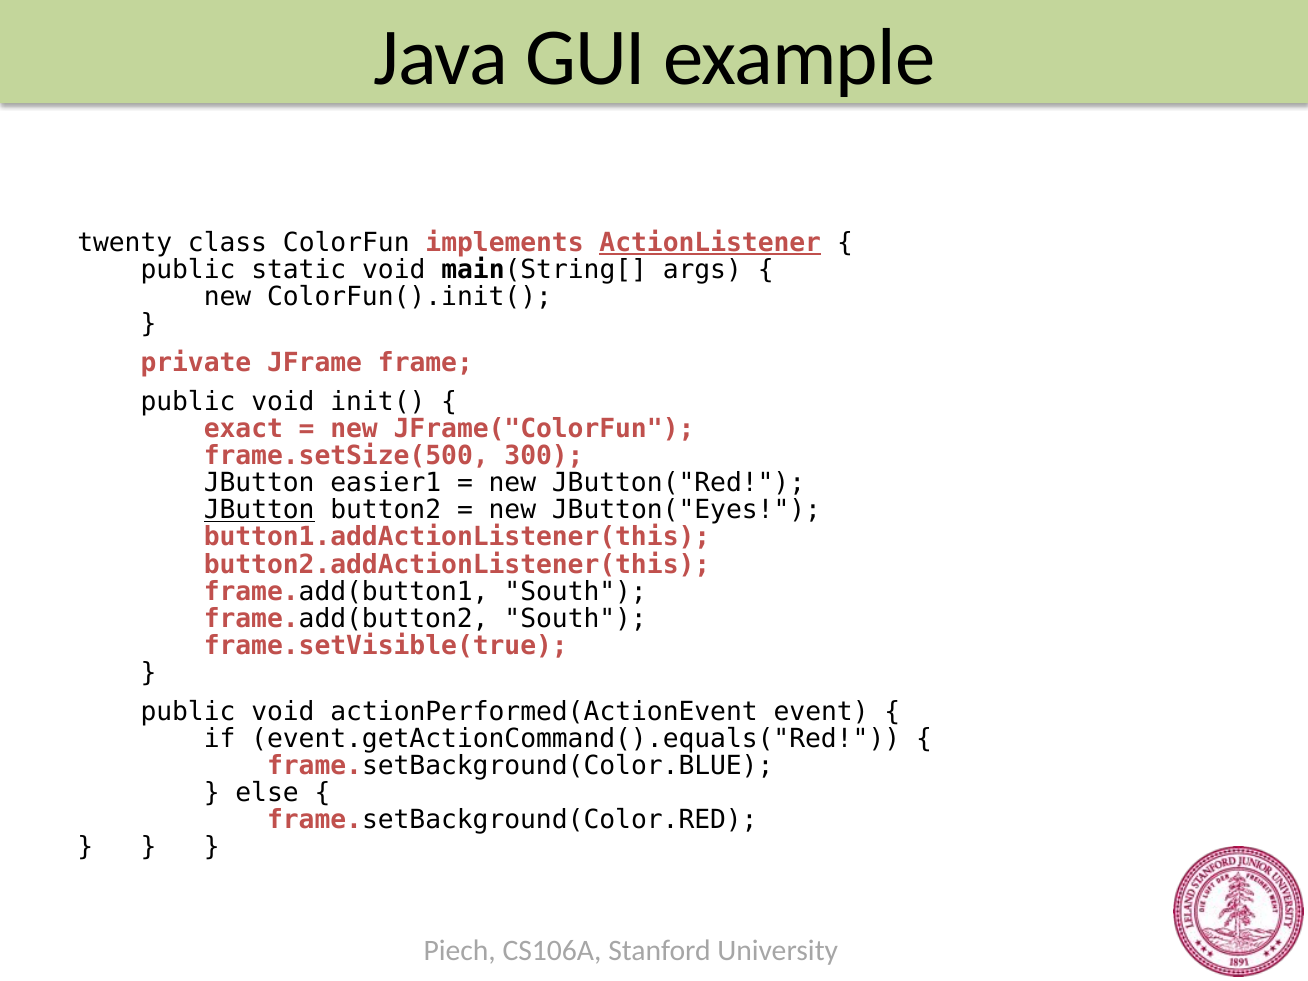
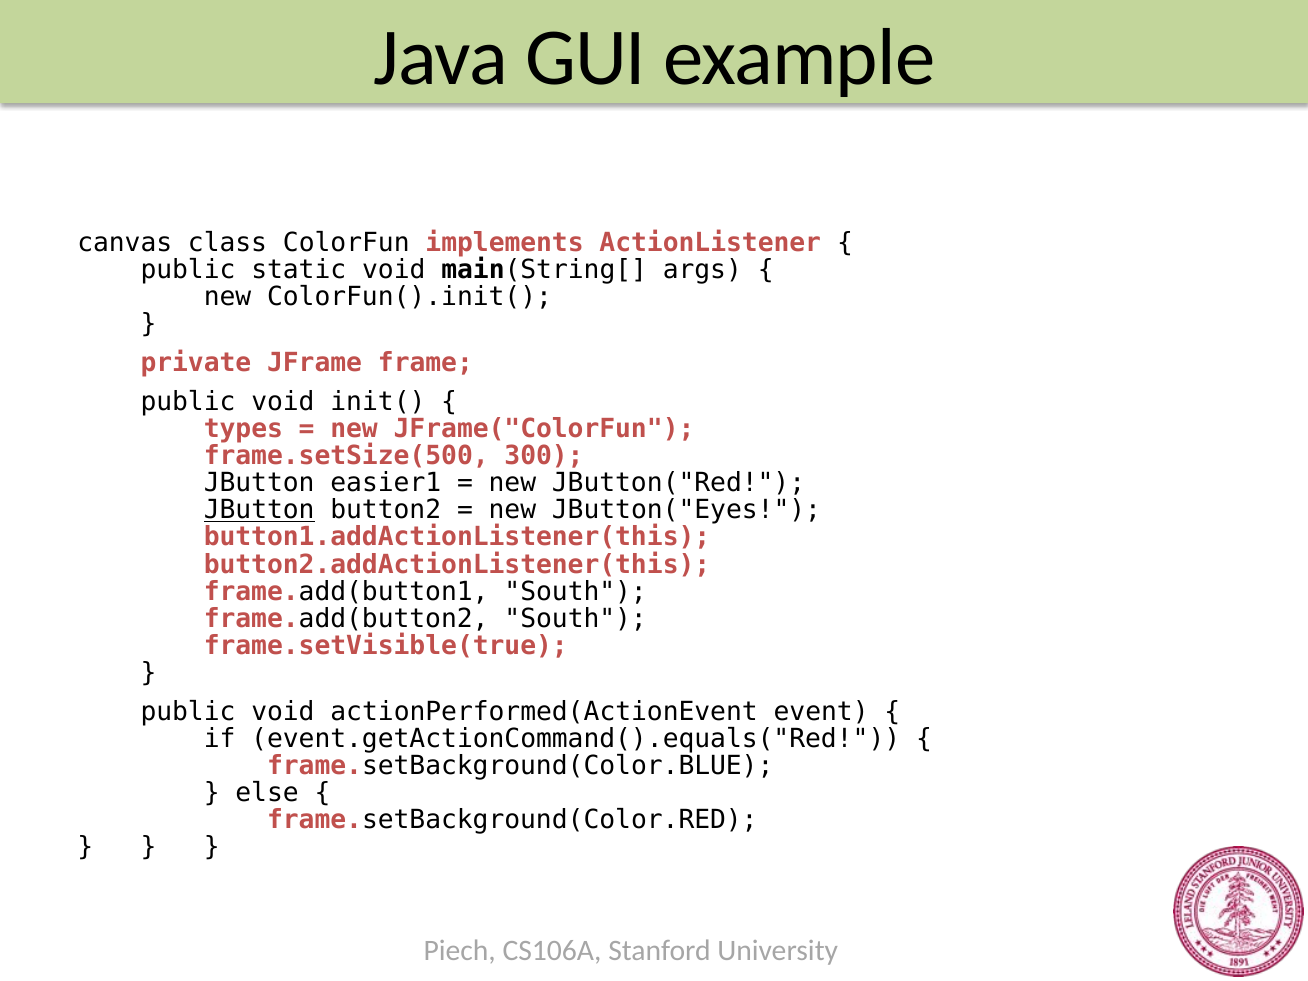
twenty: twenty -> canvas (125, 243)
ActionListener underline: present -> none (710, 243)
exact: exact -> types (243, 429)
